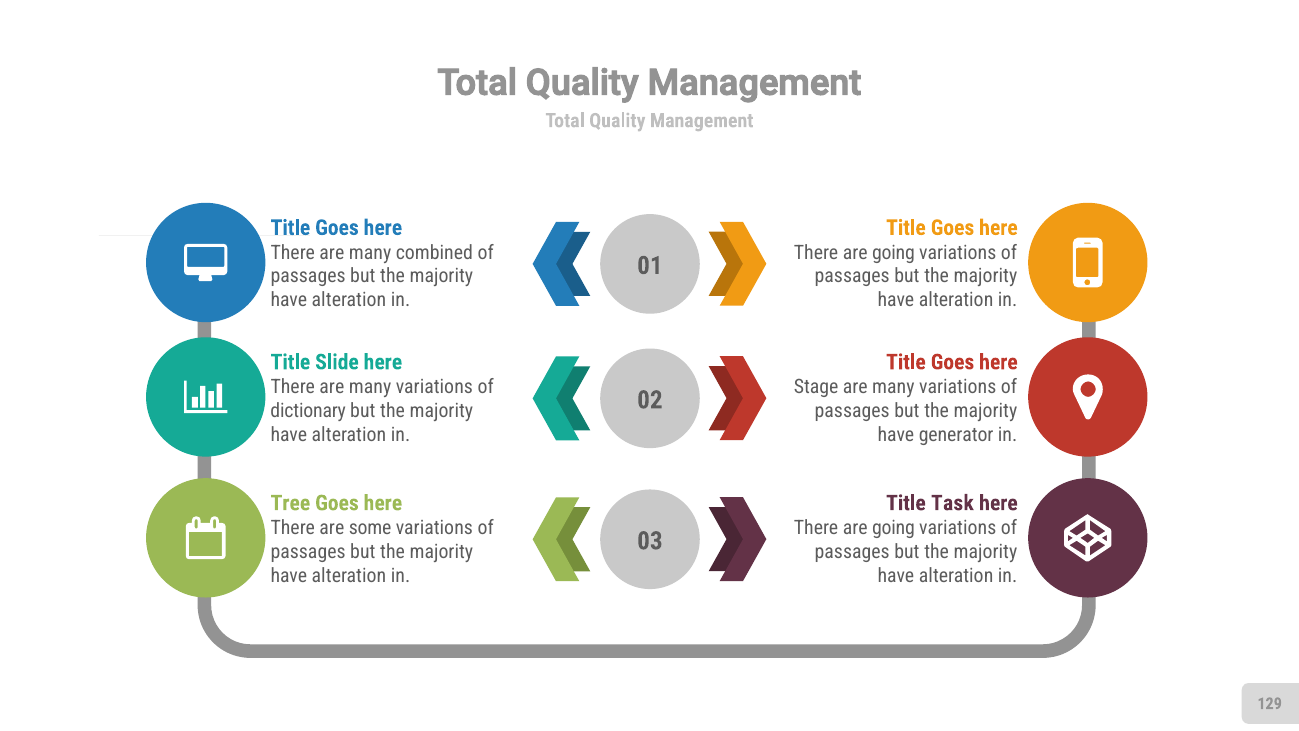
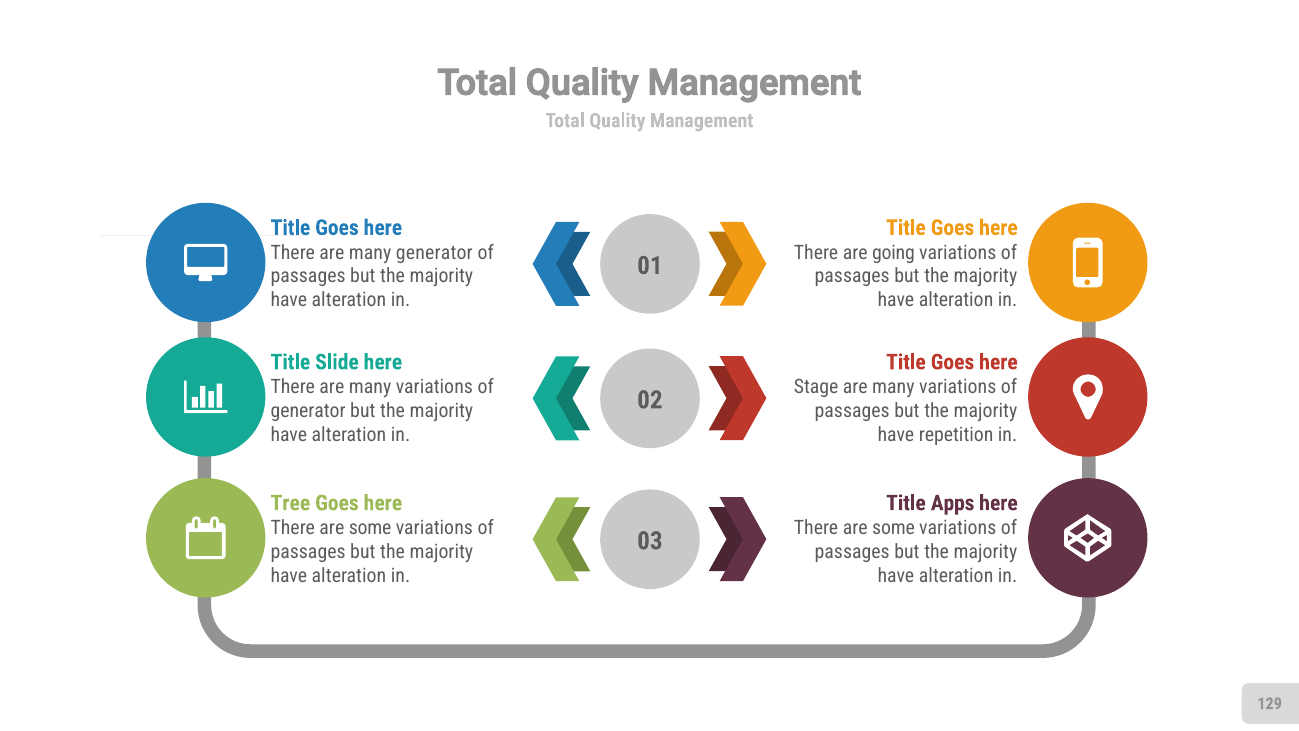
many combined: combined -> generator (434, 252)
dictionary: dictionary -> generator (308, 411)
generator: generator -> repetition (956, 434)
Task: Task -> Apps (953, 503)
going: going -> some (893, 528)
